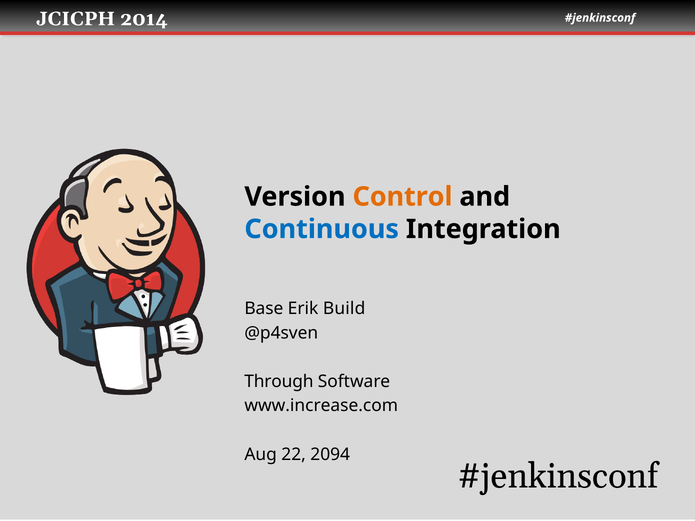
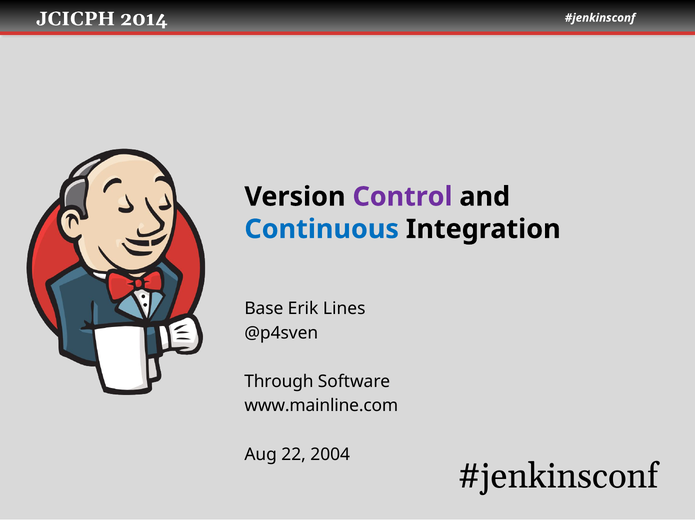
Control colour: orange -> purple (403, 197)
Build: Build -> Lines (344, 309)
www.increase.com: www.increase.com -> www.mainline.com (321, 406)
2094: 2094 -> 2004 (330, 455)
